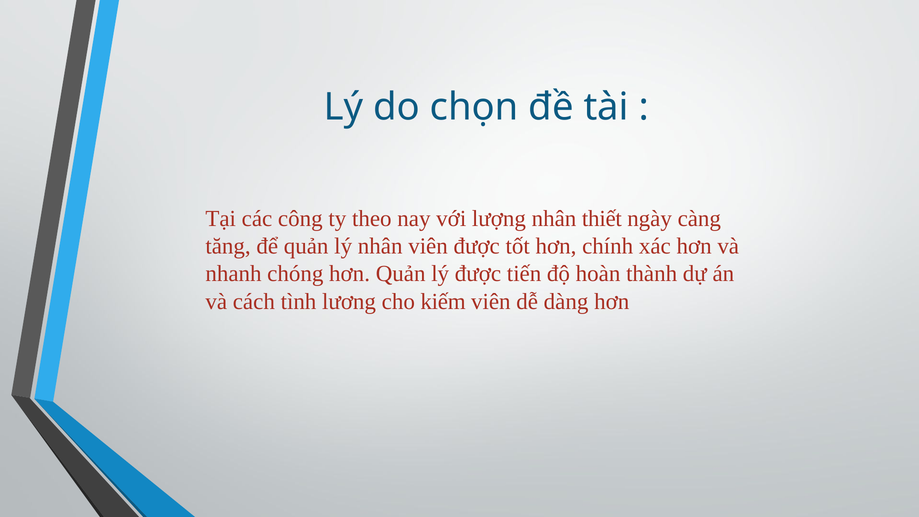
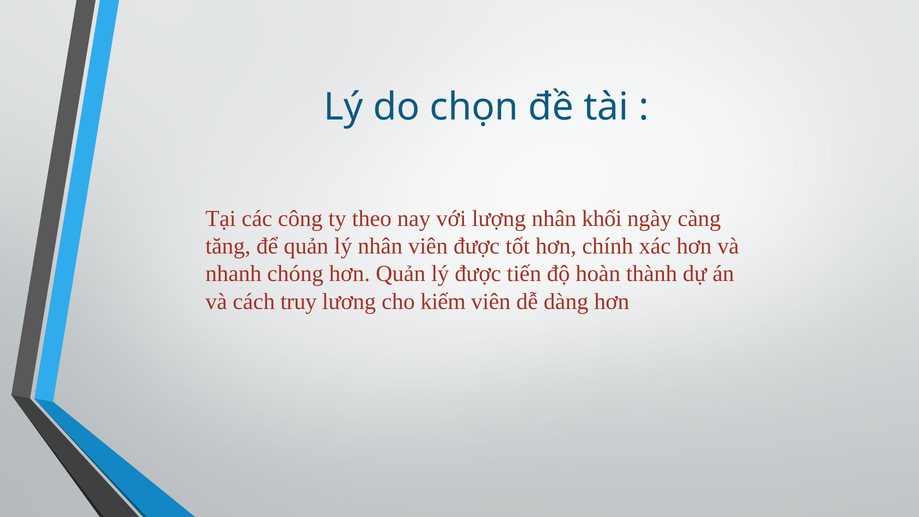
thiết: thiết -> khối (602, 219)
tình: tình -> truy (299, 301)
